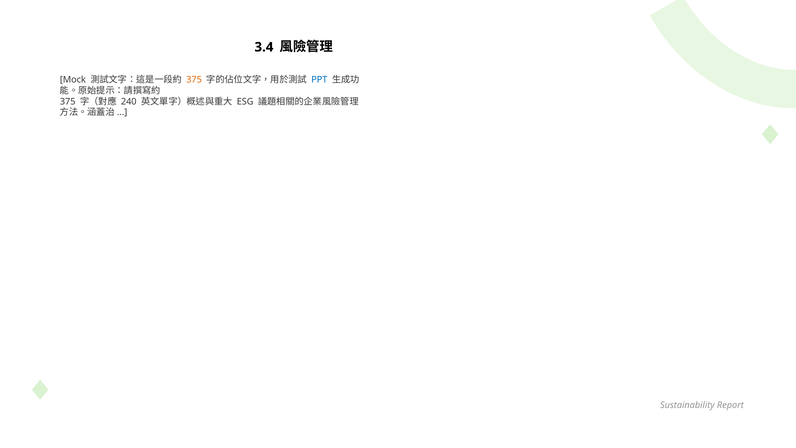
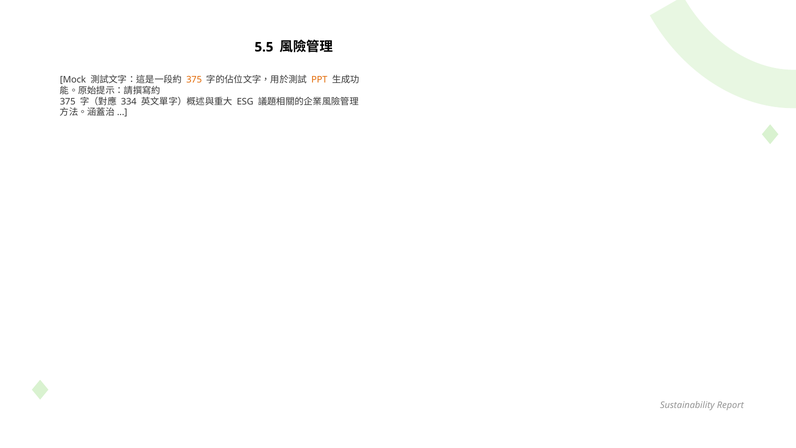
3.4: 3.4 -> 5.5 (264, 47)
PPT colour: blue -> orange (319, 80)
240: 240 -> 334 (129, 101)
